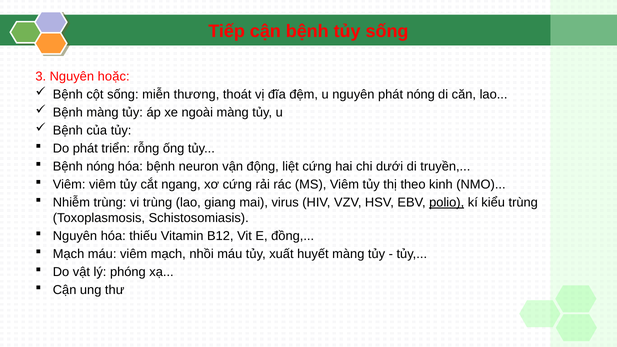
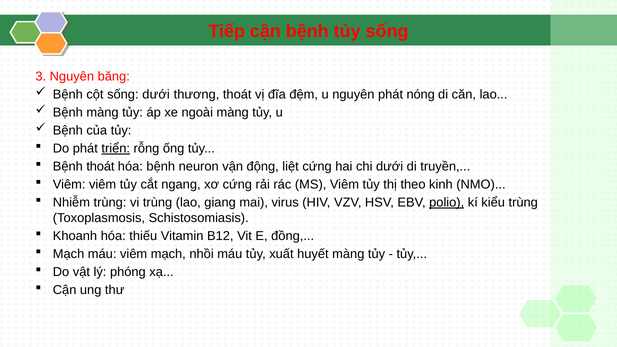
hoặc: hoặc -> băng (114, 76)
sống miễn: miễn -> dưới (156, 94)
triển underline: none -> present (116, 148)
Bệnh nóng: nóng -> thoát (100, 166)
Nguyên: Nguyên -> Khoanh (75, 236)
